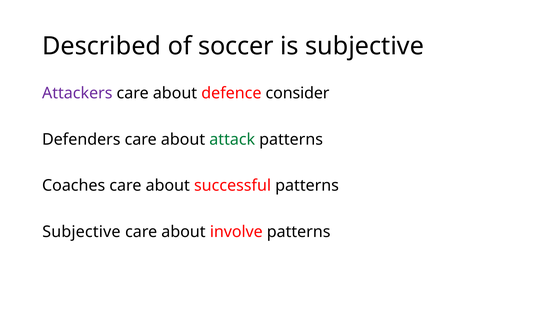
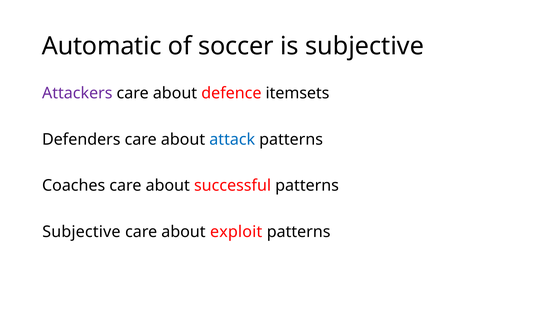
Described: Described -> Automatic (102, 46)
consider: consider -> itemsets (297, 93)
attack colour: green -> blue (232, 139)
involve: involve -> exploit (236, 232)
